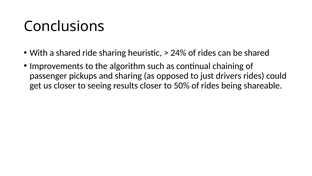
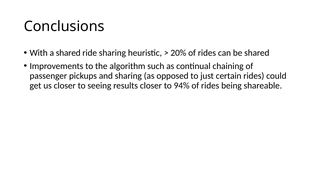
24%: 24% -> 20% (178, 53)
drivers: drivers -> certain (229, 76)
50%: 50% -> 94% (182, 85)
